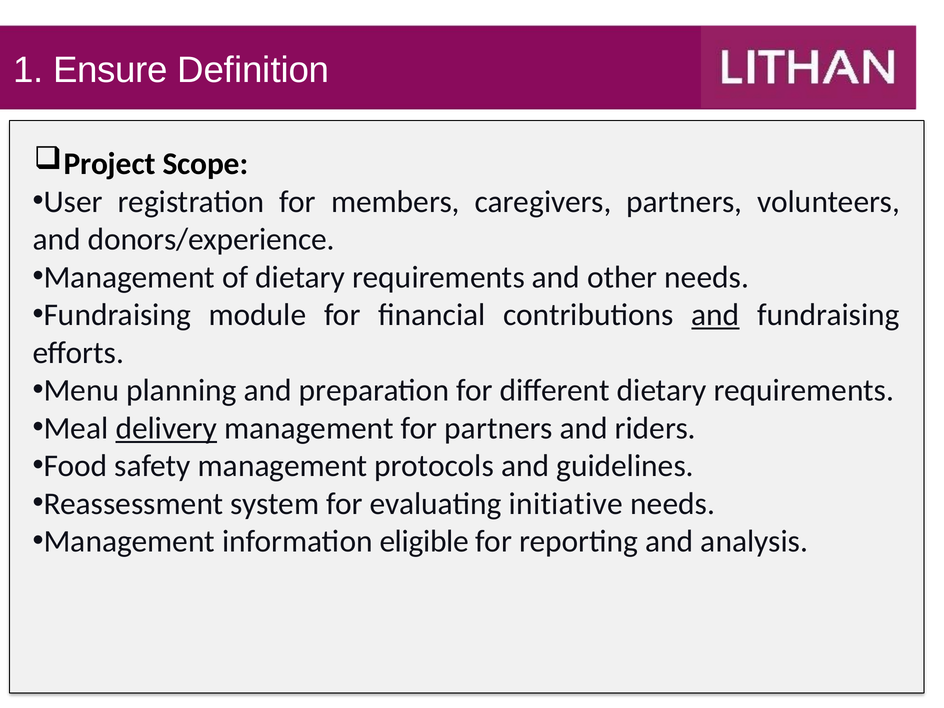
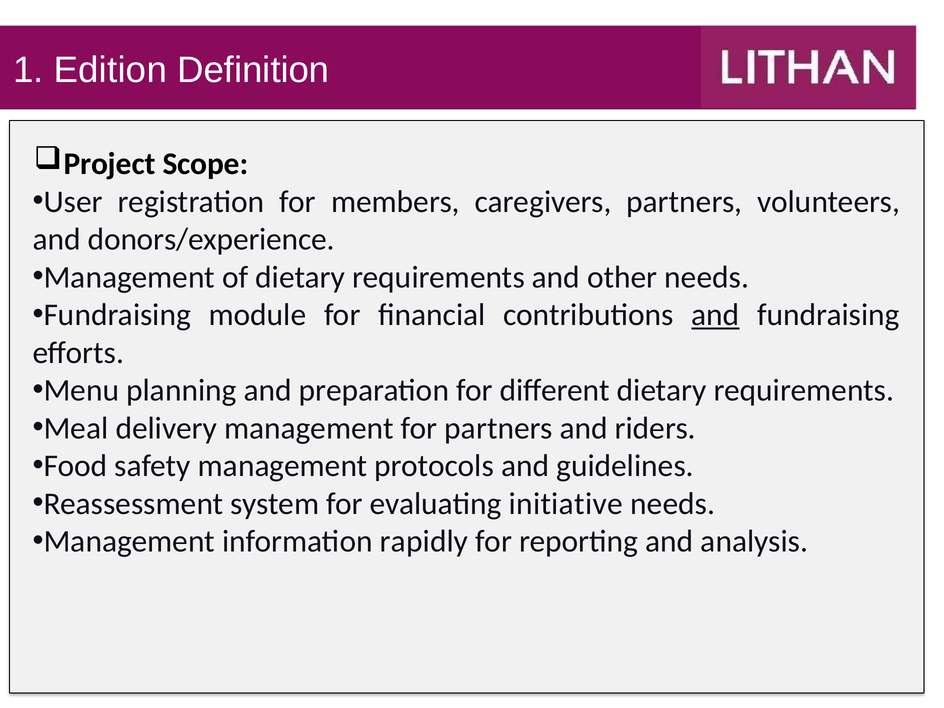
Ensure: Ensure -> Edition (110, 70)
delivery underline: present -> none (166, 428)
eligible: eligible -> rapidly (424, 542)
